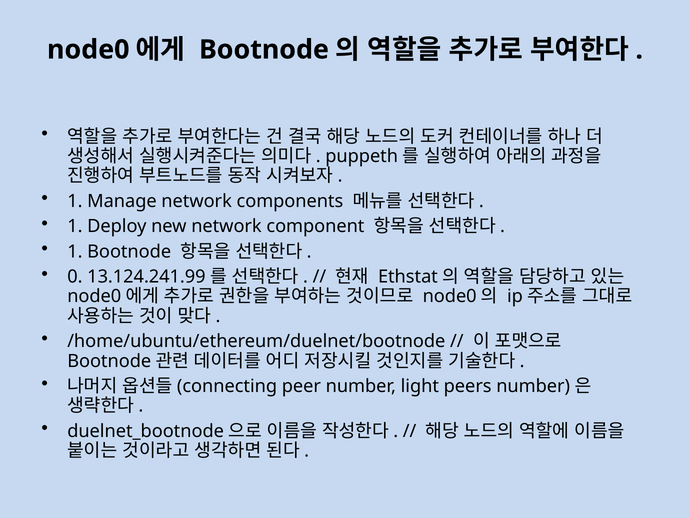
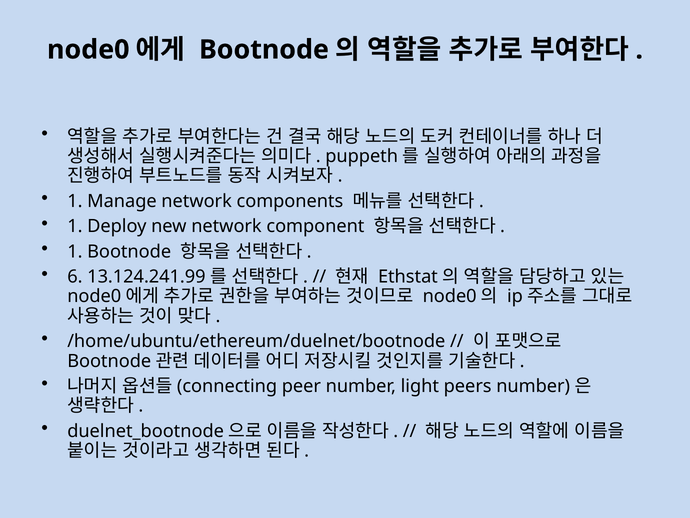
0: 0 -> 6 (75, 276)
